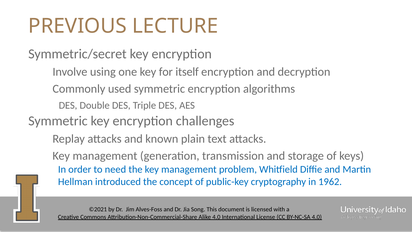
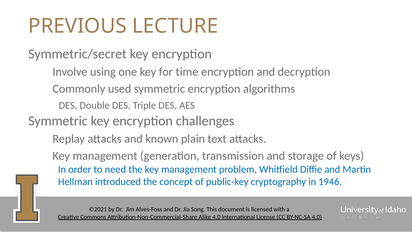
itself: itself -> time (187, 72)
1962: 1962 -> 1946 (330, 182)
